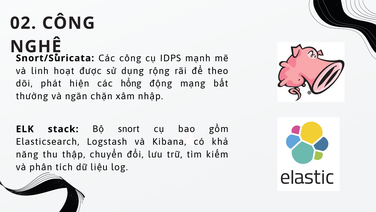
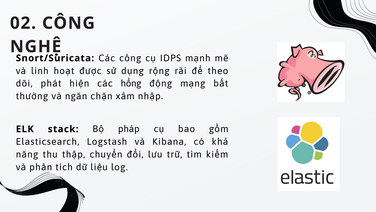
snort: snort -> pháp (129, 129)
